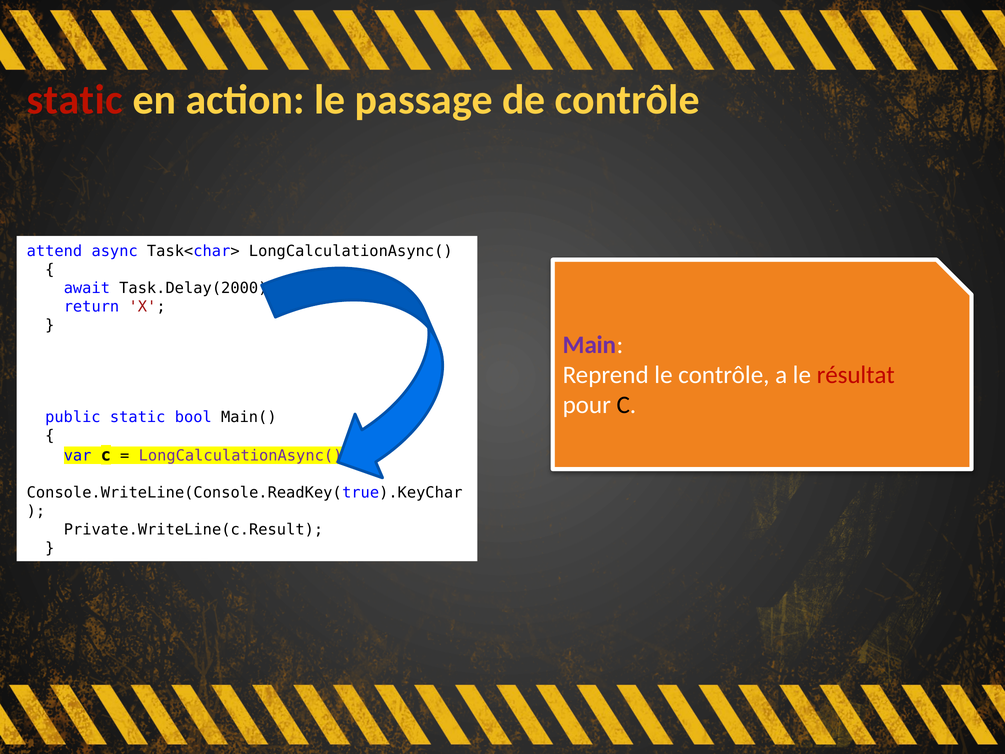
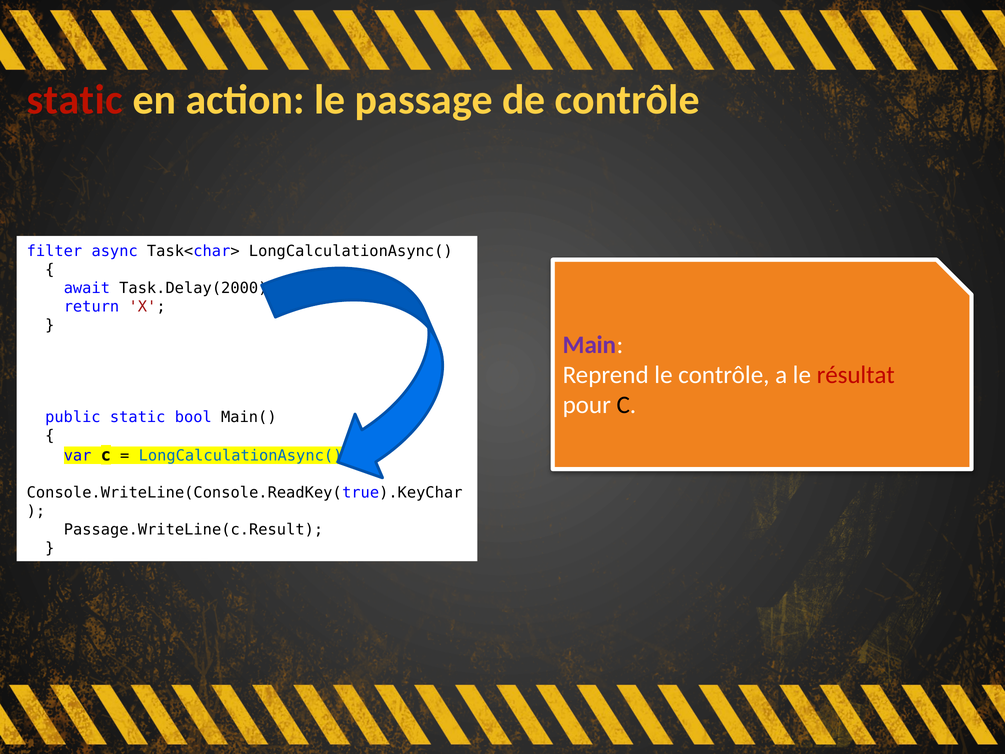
attend: attend -> filter (54, 251)
LongCalculationAsync( colour: purple -> blue (245, 455)
Private.WriteLine(c.Result: Private.WriteLine(c.Result -> Passage.WriteLine(c.Result (193, 529)
